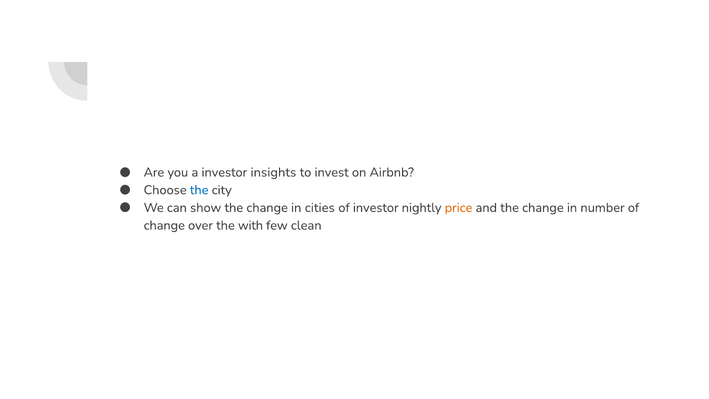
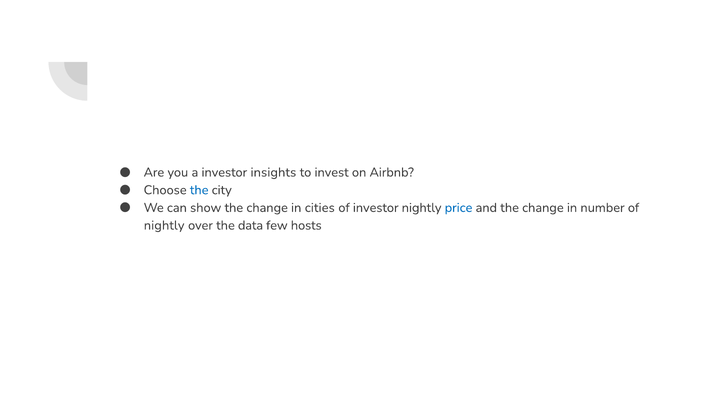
price colour: orange -> blue (459, 208)
change: change -> nightly (164, 225)
with: with -> data (250, 225)
clean: clean -> hosts (306, 225)
